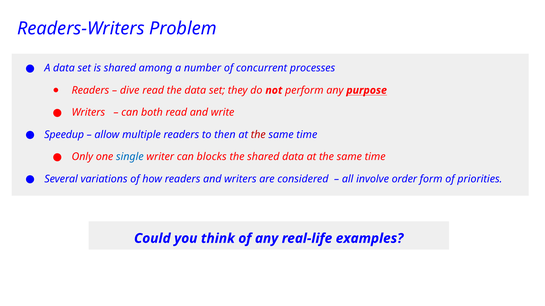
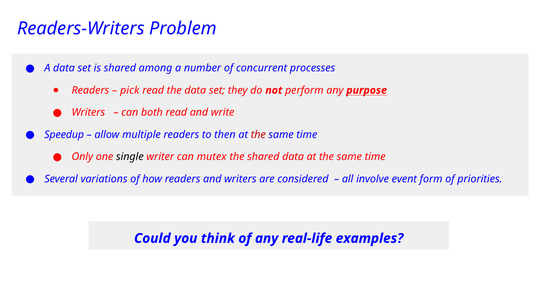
dive: dive -> pick (130, 90)
single colour: blue -> black (130, 157)
blocks: blocks -> mutex (212, 157)
order: order -> event (404, 179)
